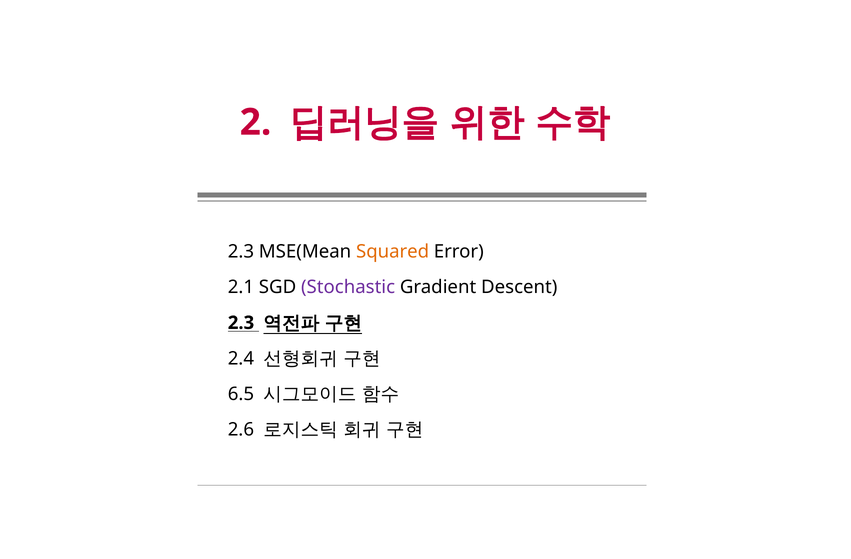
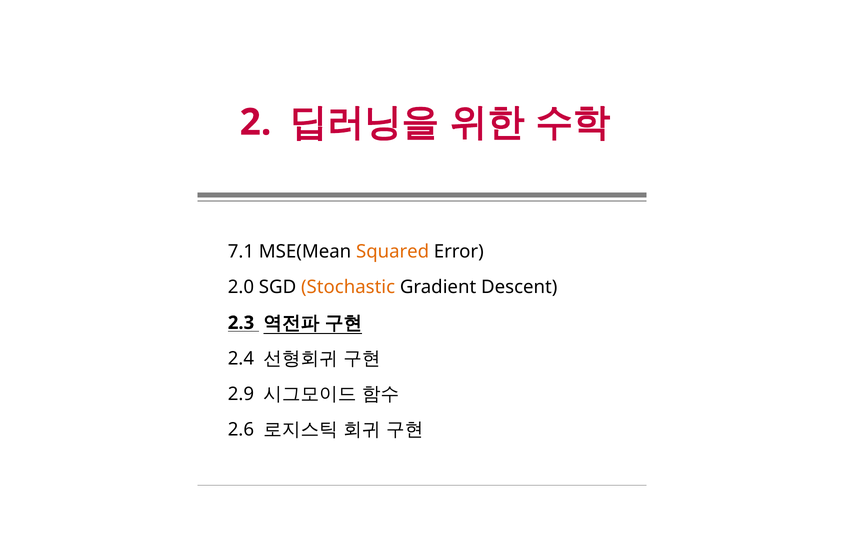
2.3: 2.3 -> 7.1 (241, 252)
2.1: 2.1 -> 2.0 (241, 287)
Stochastic colour: purple -> orange (348, 287)
6.5: 6.5 -> 2.9 (241, 394)
